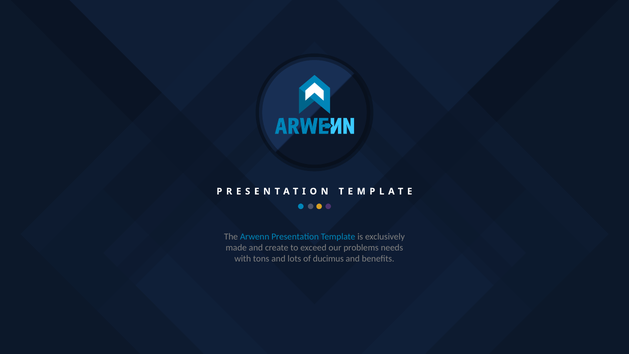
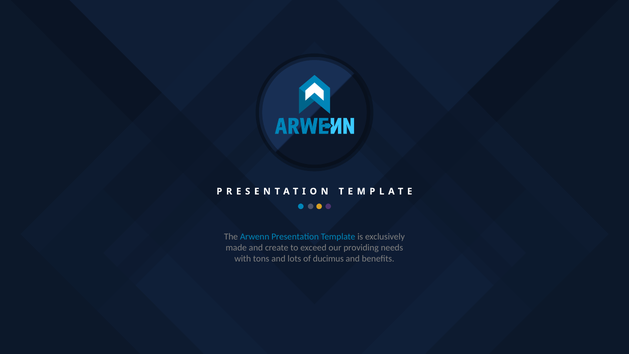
problems: problems -> providing (361, 248)
